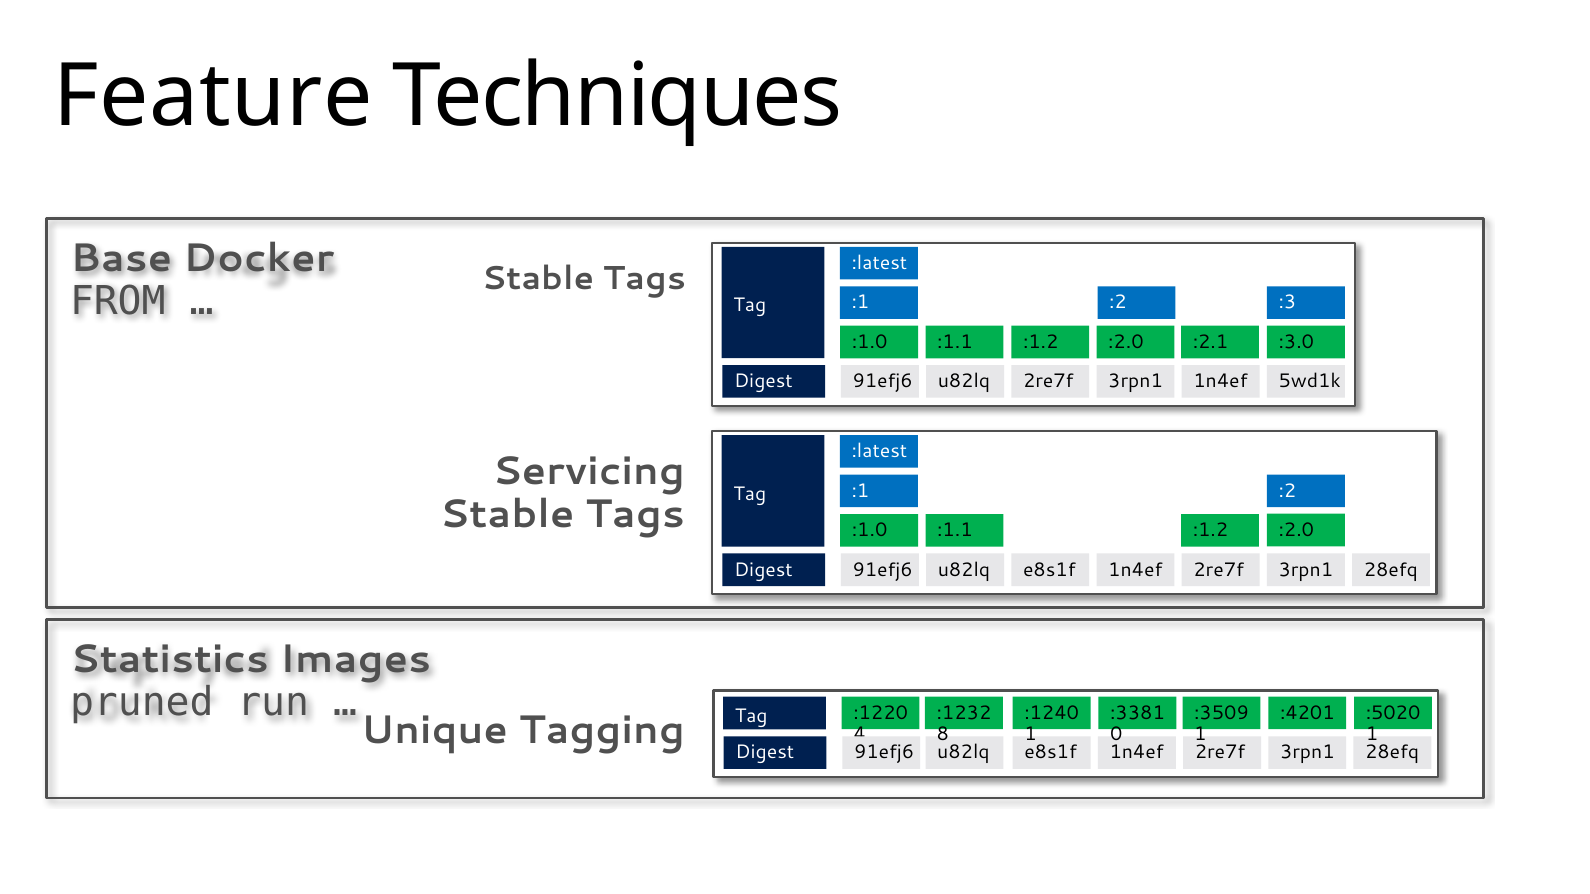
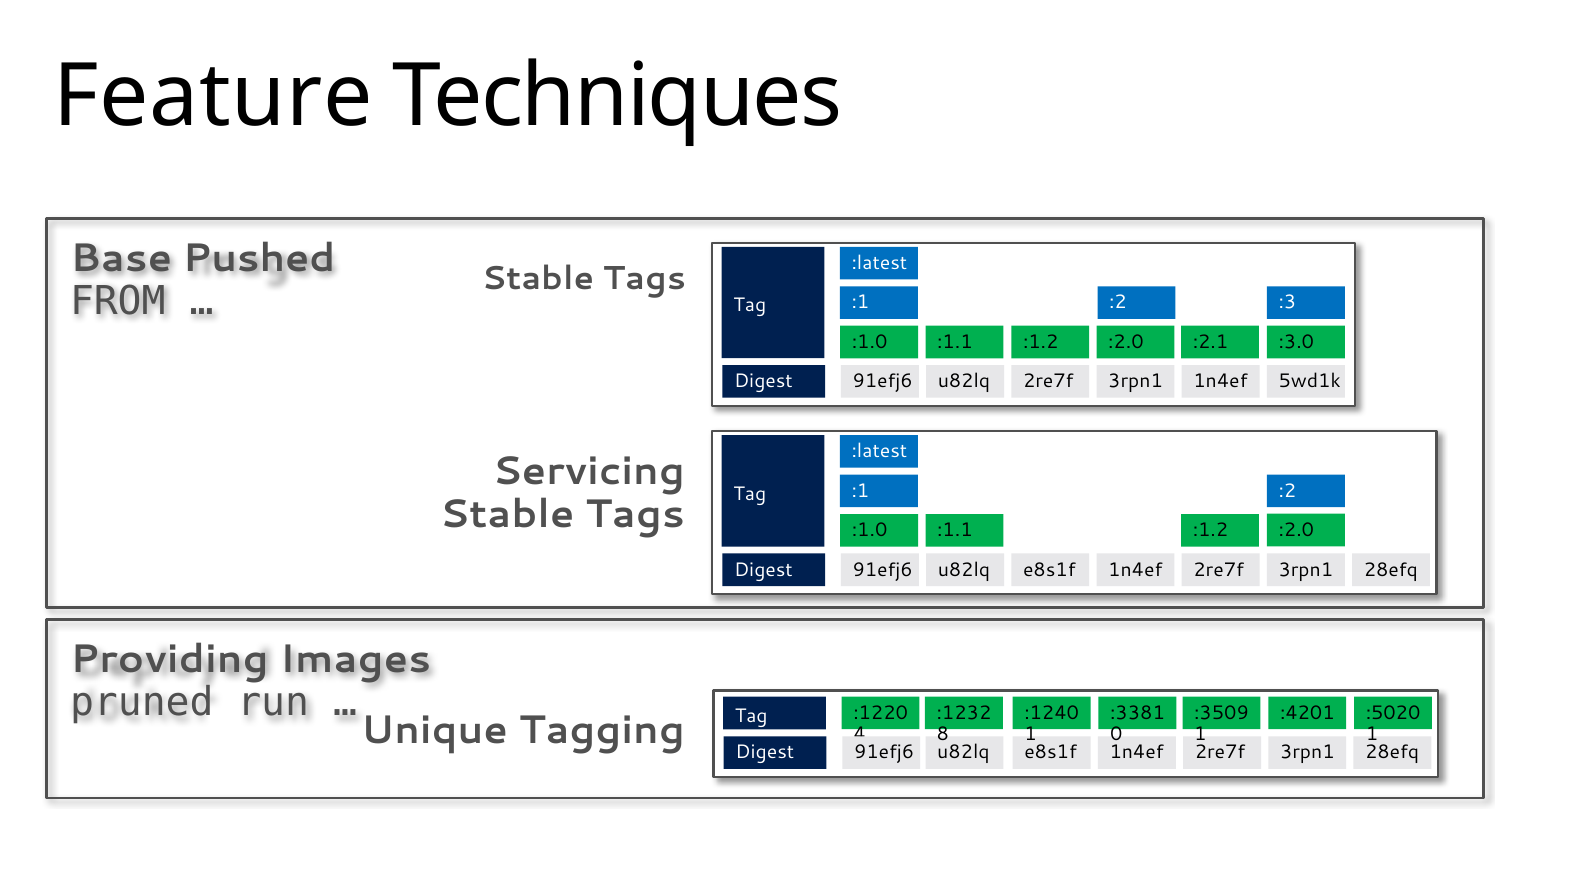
Docker: Docker -> Pushed (259, 259)
Statistics: Statistics -> Providing (169, 660)
